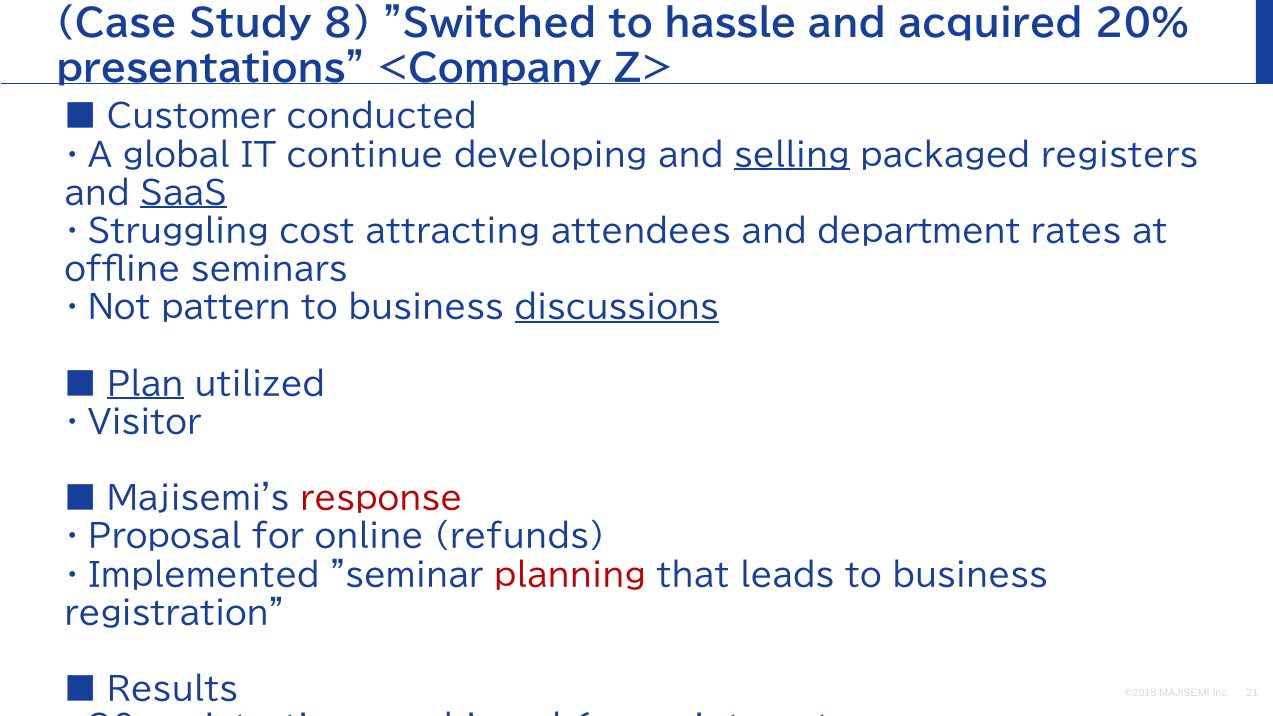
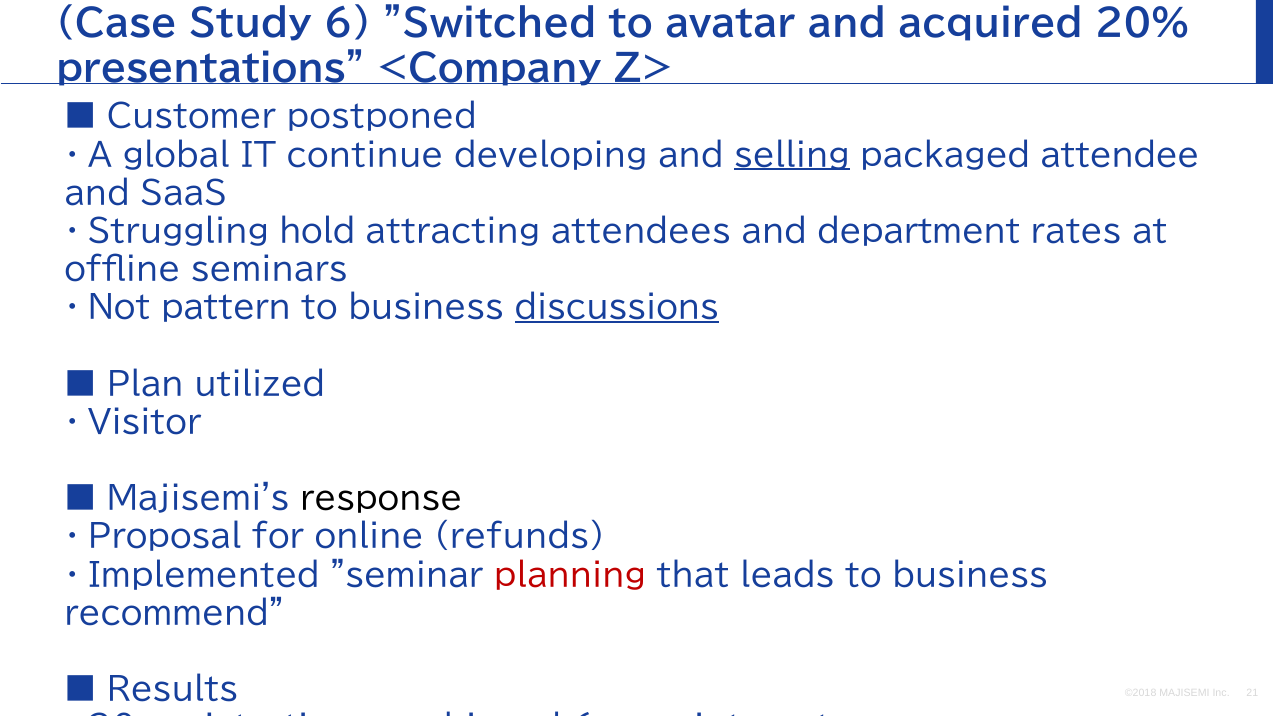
Study 8: 8 -> 6 (348, 25)
hassle: hassle -> avatar (730, 25)
conducted: conducted -> postponed (382, 117)
registers: registers -> attendee (1120, 156)
SaaS underline: present -> none (184, 194)
cost: cost -> hold (317, 232)
Plan underline: present -> none (145, 385)
response colour: red -> black (381, 499)
registration: registration -> recommend (174, 614)
